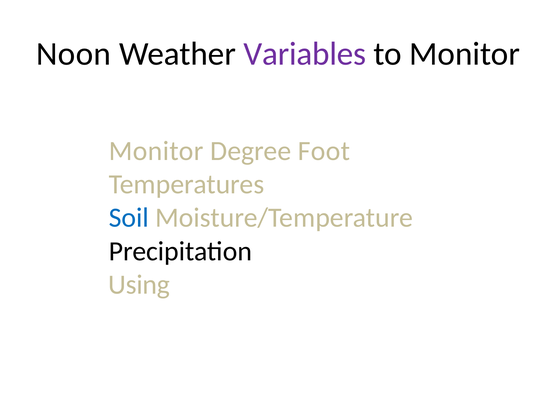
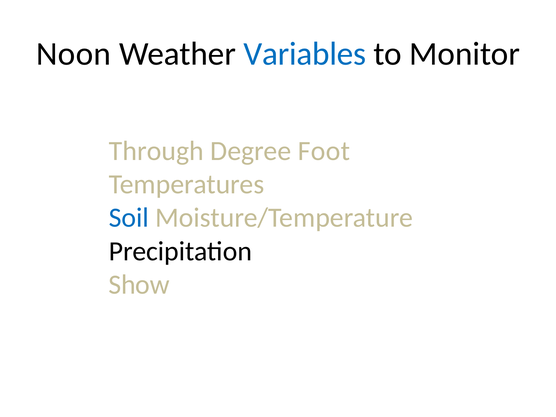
Variables colour: purple -> blue (305, 54)
Monitor: Monitor -> Through (156, 151)
Using: Using -> Show (139, 285)
